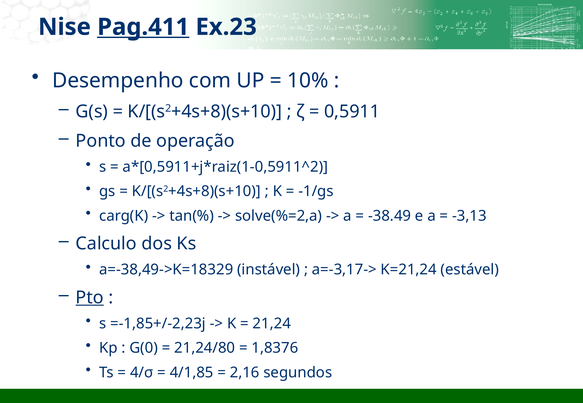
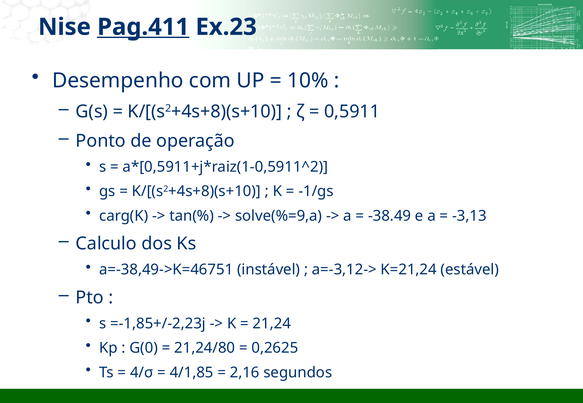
solve(%=2,a: solve(%=2,a -> solve(%=9,a (279, 216)
a=-38,49->K=18329: a=-38,49->K=18329 -> a=-38,49->K=46751 (166, 270)
a=-3,17->: a=-3,17-> -> a=-3,12-> (344, 270)
Pto underline: present -> none (90, 298)
1,8376: 1,8376 -> 0,2625 (275, 348)
